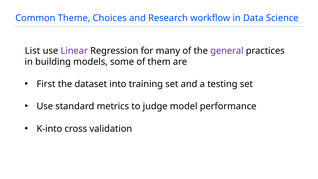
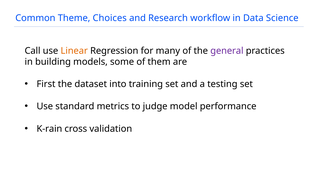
List: List -> Call (33, 51)
Linear colour: purple -> orange (74, 51)
K-into: K-into -> K-rain (49, 129)
